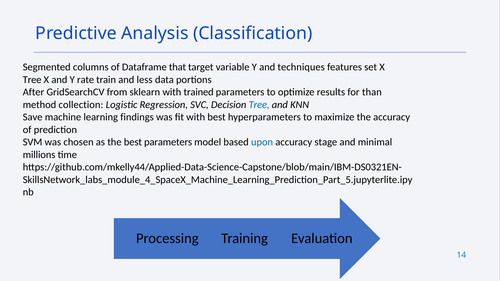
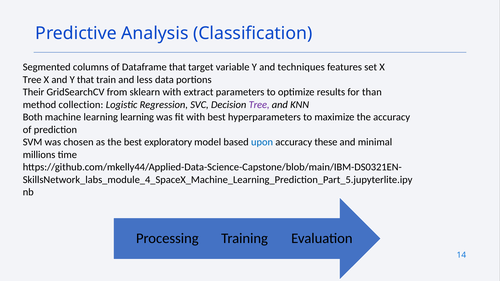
Y rate: rate -> that (86, 80)
After: After -> Their (34, 92)
trained: trained -> extract (199, 92)
Tree colour: blue -> purple (259, 105)
Save: Save -> Both (33, 117)
learning findings: findings -> learning (137, 117)
best parameters: parameters -> exploratory (168, 142)
stage: stage -> these (326, 142)
